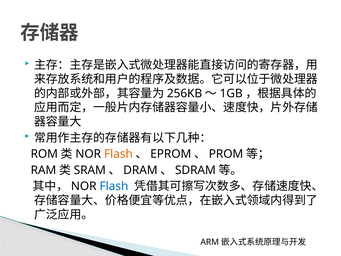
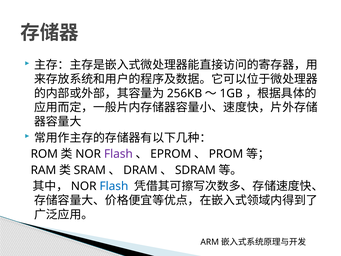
Flash colour: orange -> purple (118, 154)
